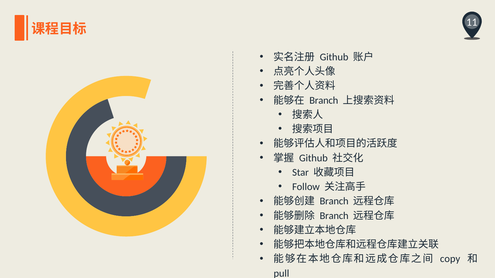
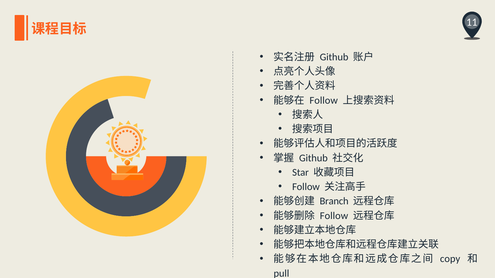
Branch: Branch -> Follow (324, 100)
Branch: Branch -> Follow (334, 216)
